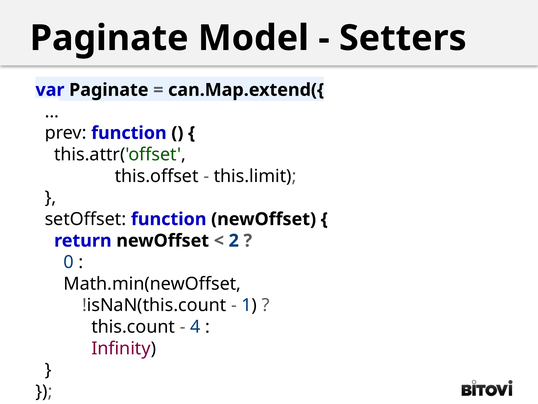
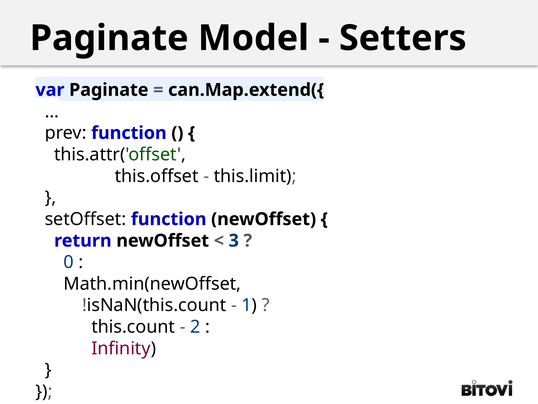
2: 2 -> 3 (234, 240)
4: 4 -> 2 (195, 327)
